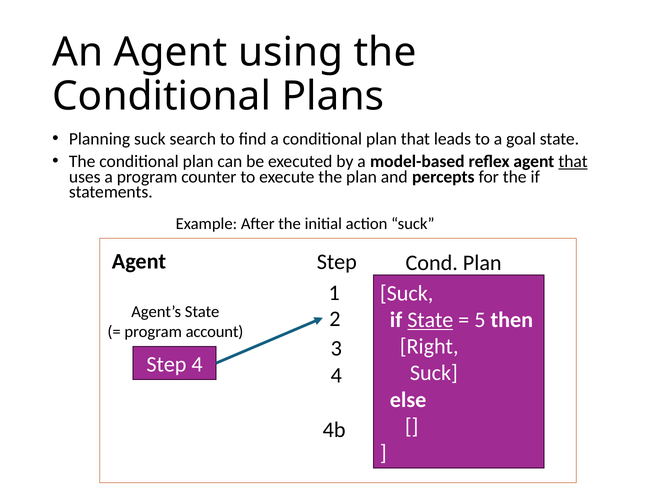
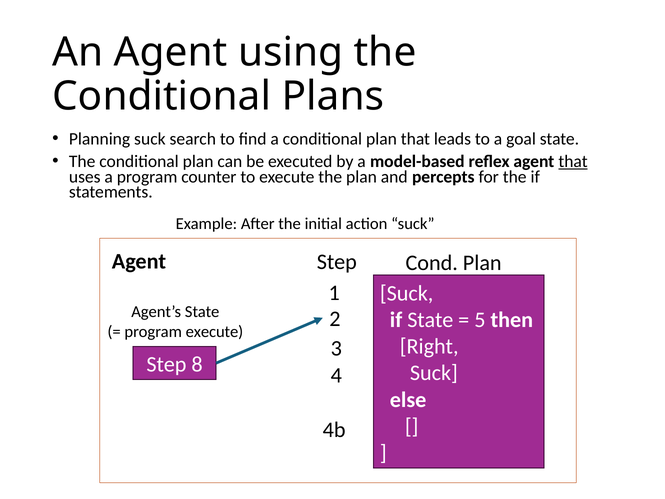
State underline: present -> none (430, 320)
program account: account -> execute (214, 332)
Step 4: 4 -> 8 (197, 364)
